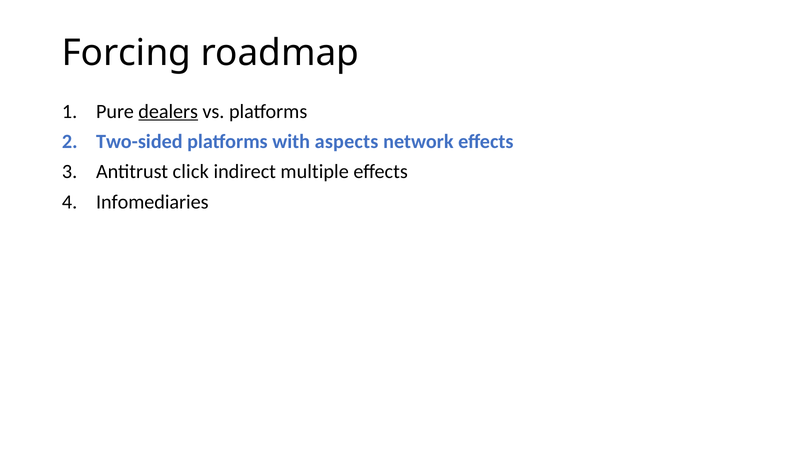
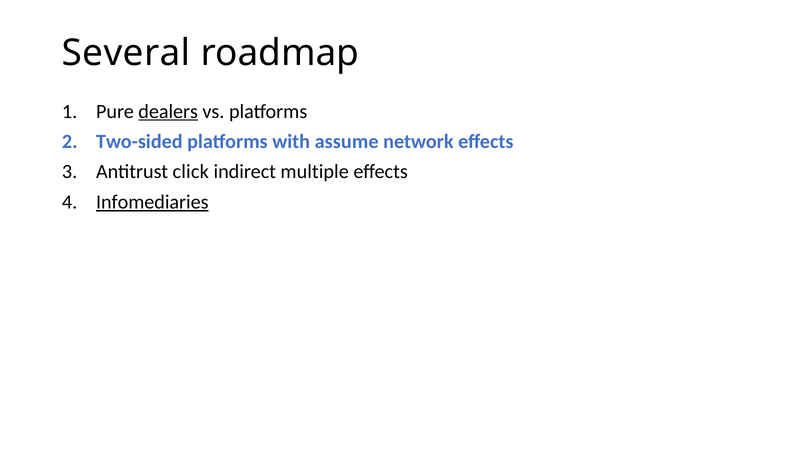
Forcing: Forcing -> Several (126, 53)
aspects: aspects -> assume (347, 142)
Infomediaries underline: none -> present (152, 202)
